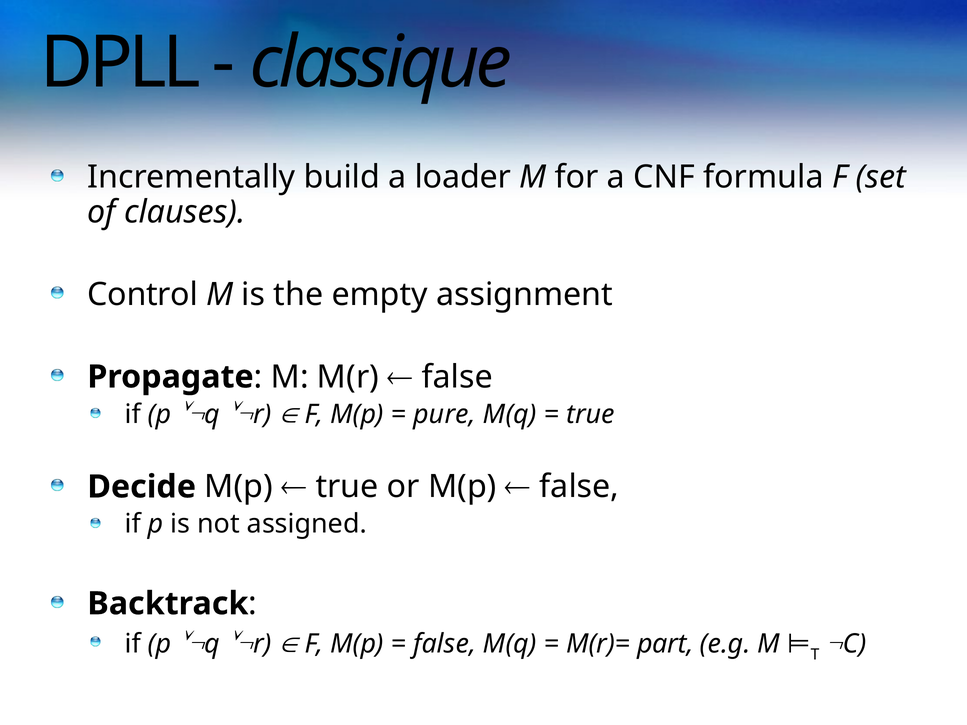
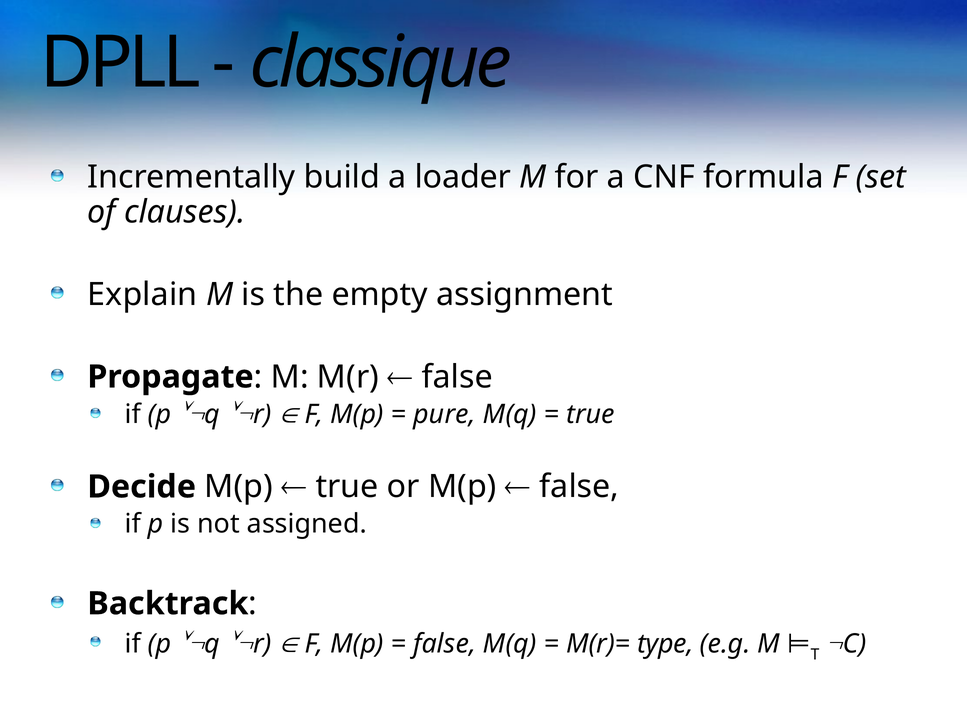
Control: Control -> Explain (142, 295)
part: part -> type (665, 644)
